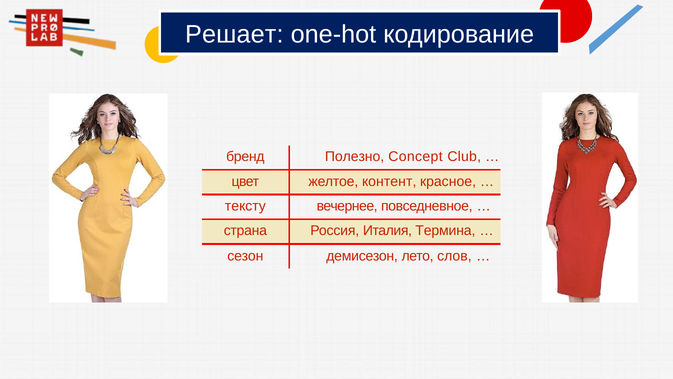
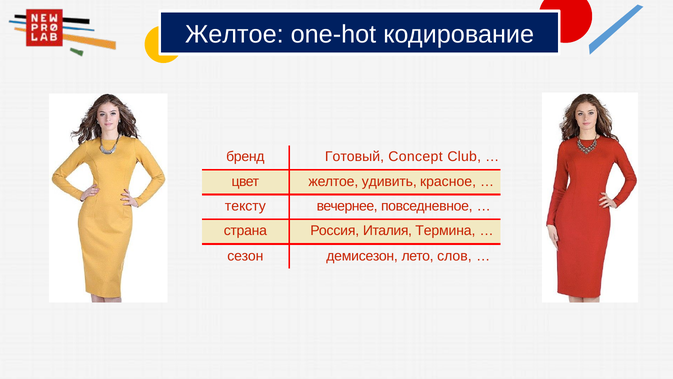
Решает: Решает -> Желтое (234, 34)
Полезно: Полезно -> Готовый (354, 157)
контент: контент -> удивить (389, 181)
